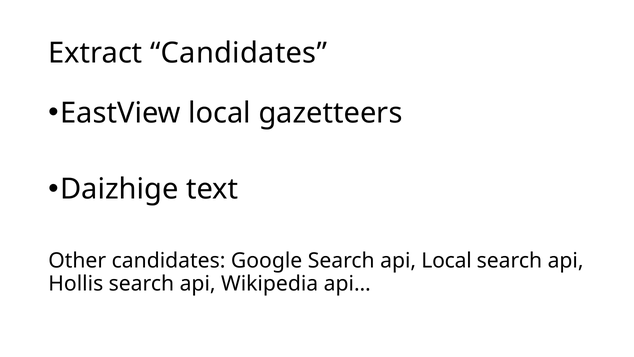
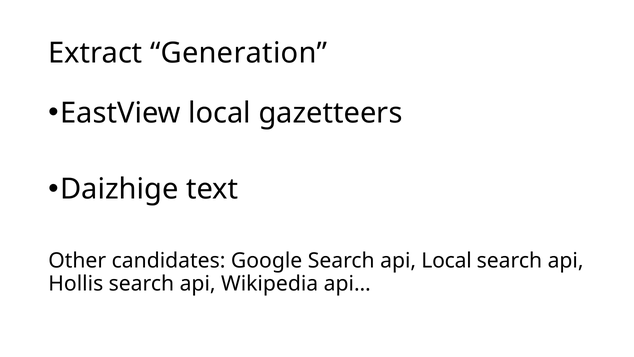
Extract Candidates: Candidates -> Generation (239, 53)
